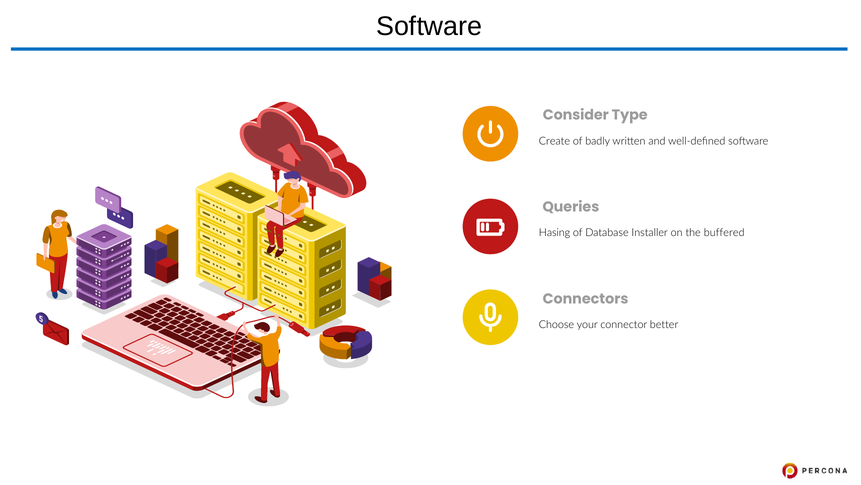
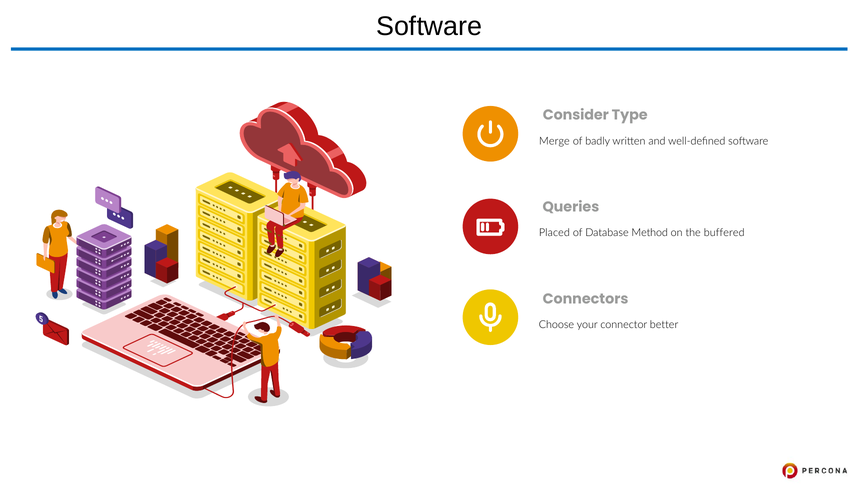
Create: Create -> Merge (554, 141)
Hasing: Hasing -> Placed (554, 233)
Installer: Installer -> Method (650, 233)
